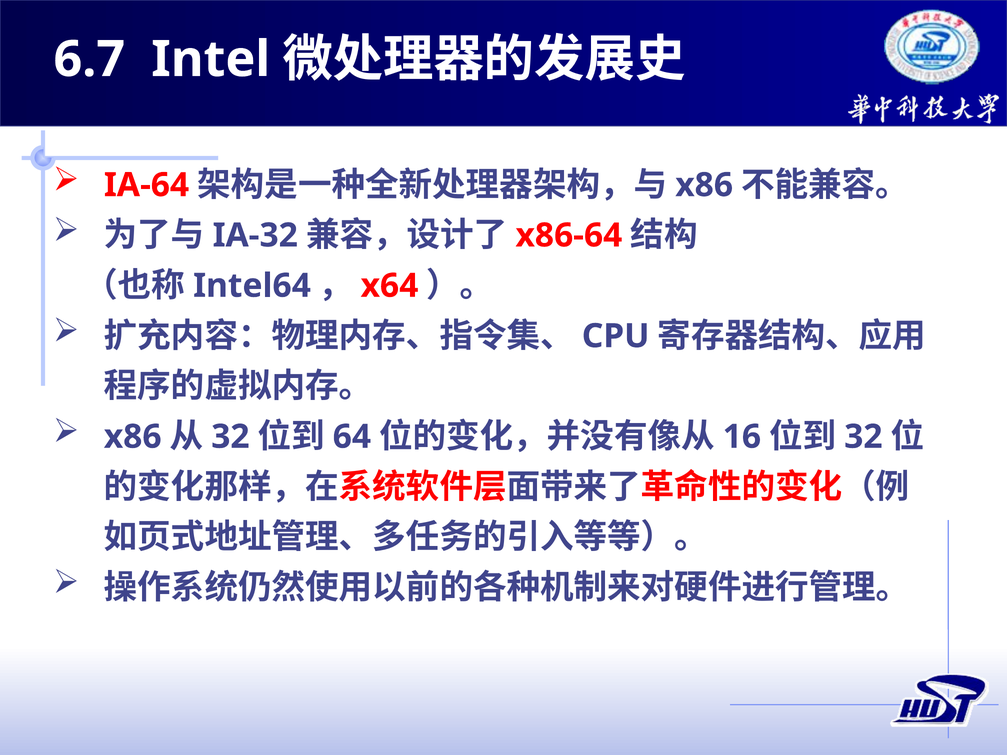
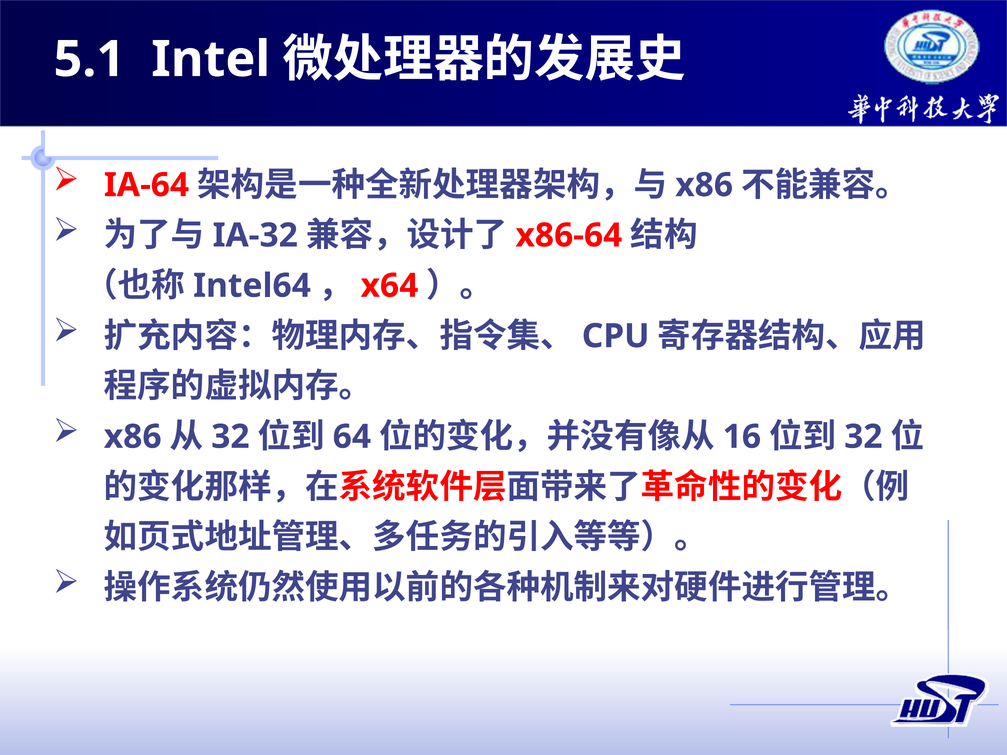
6.7: 6.7 -> 5.1 (89, 59)
